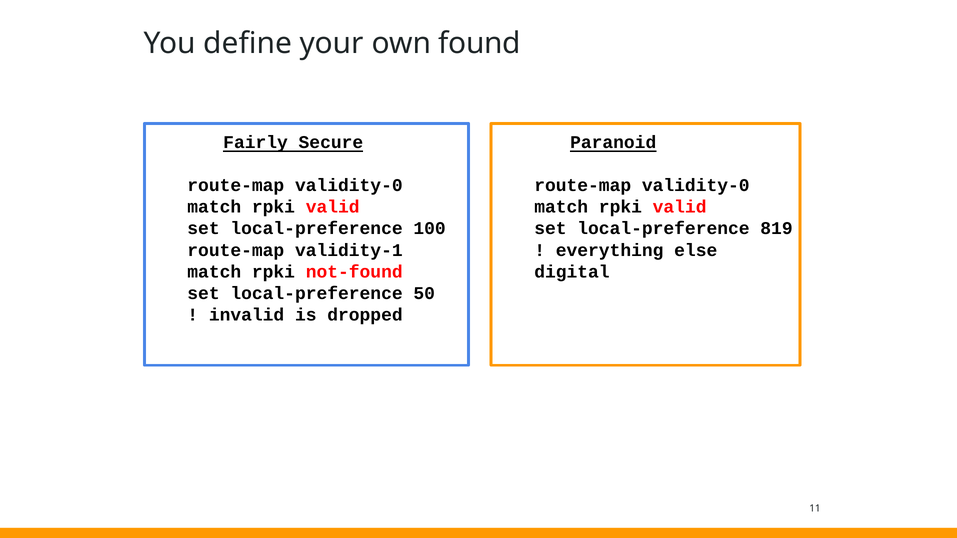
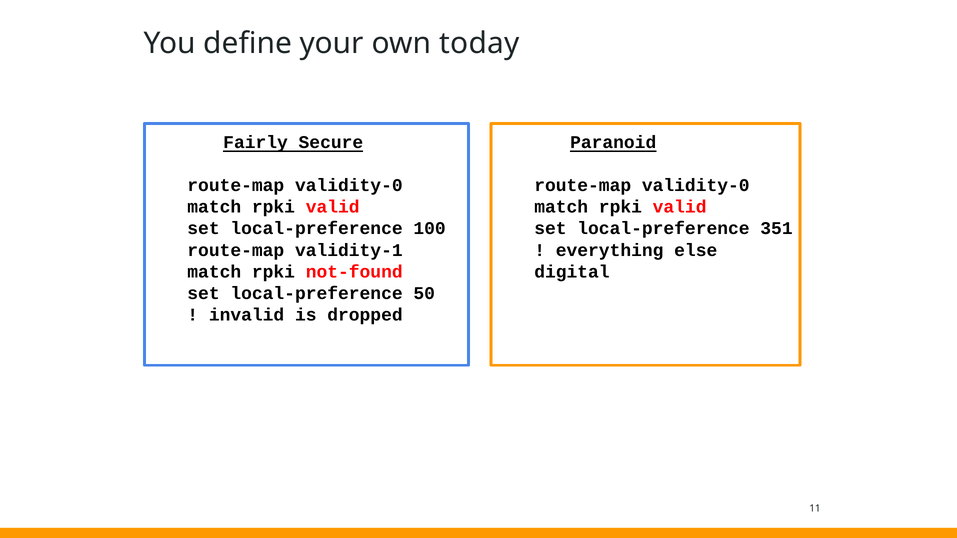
found: found -> today (479, 43)
819: 819 -> 351 (777, 229)
